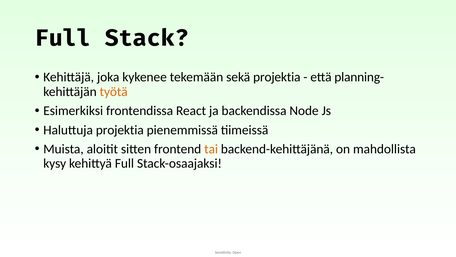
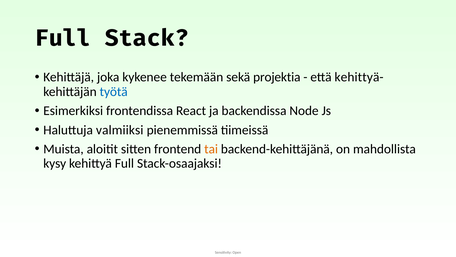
planning-: planning- -> kehittyä- (359, 77)
työtä colour: orange -> blue (114, 91)
Haluttuja projektia: projektia -> valmiiksi (120, 130)
